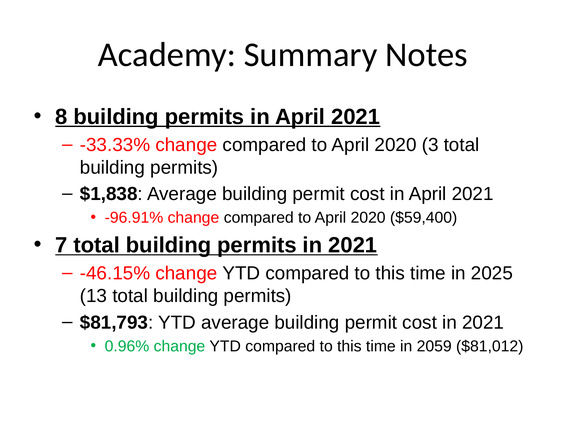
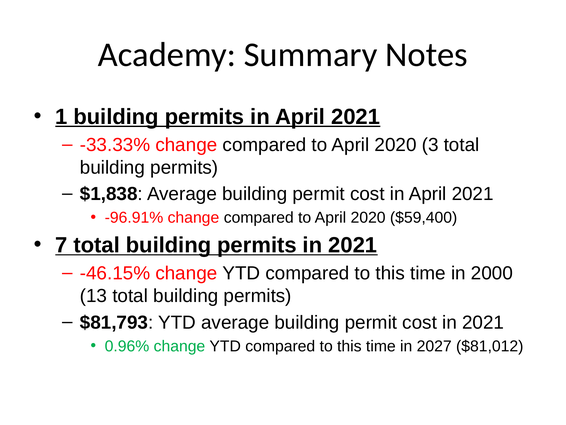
8: 8 -> 1 (61, 117)
2025: 2025 -> 2000 (492, 273)
2059: 2059 -> 2027 (434, 346)
